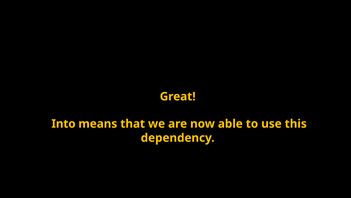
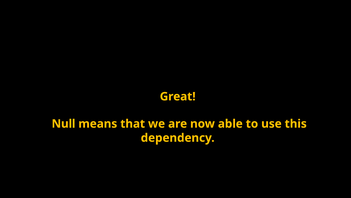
Into: Into -> Null (64, 123)
